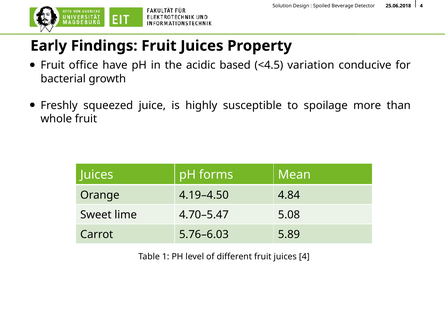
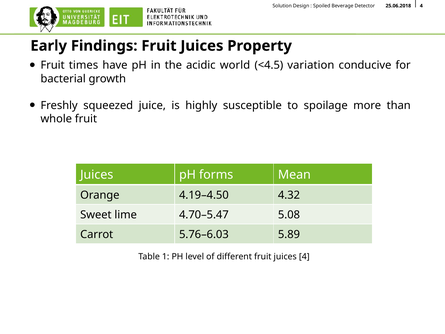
office: office -> times (84, 65)
based: based -> world (235, 65)
4.84: 4.84 -> 4.32 (289, 195)
